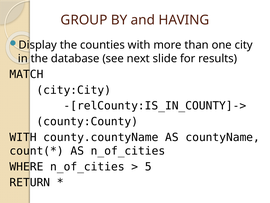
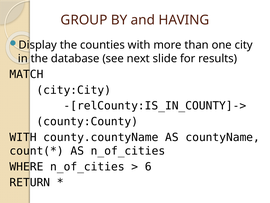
5: 5 -> 6 (148, 166)
